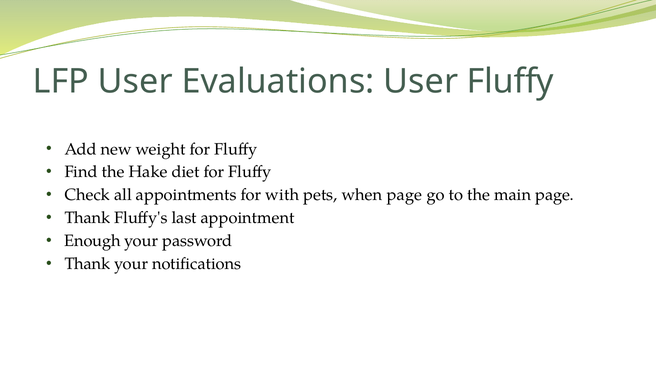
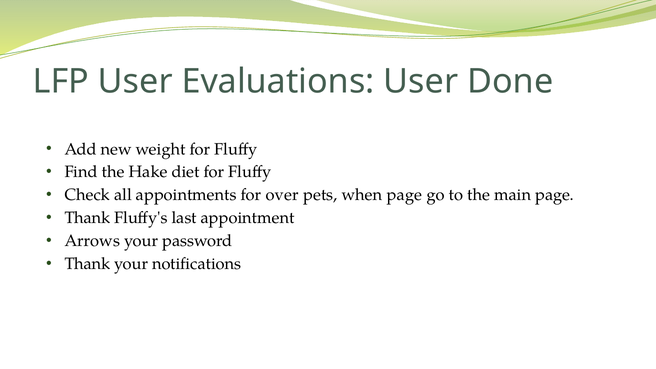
User Fluffy: Fluffy -> Done (510, 81)
with: with -> over (282, 195)
Enough: Enough -> Arrows (92, 241)
